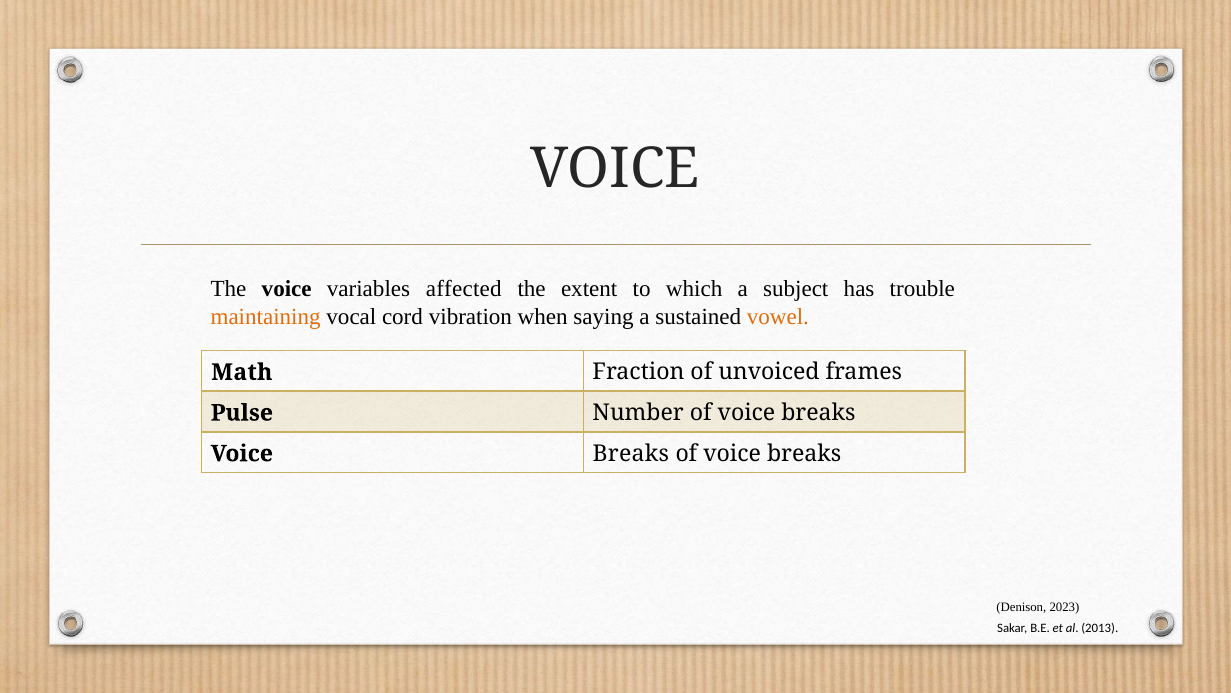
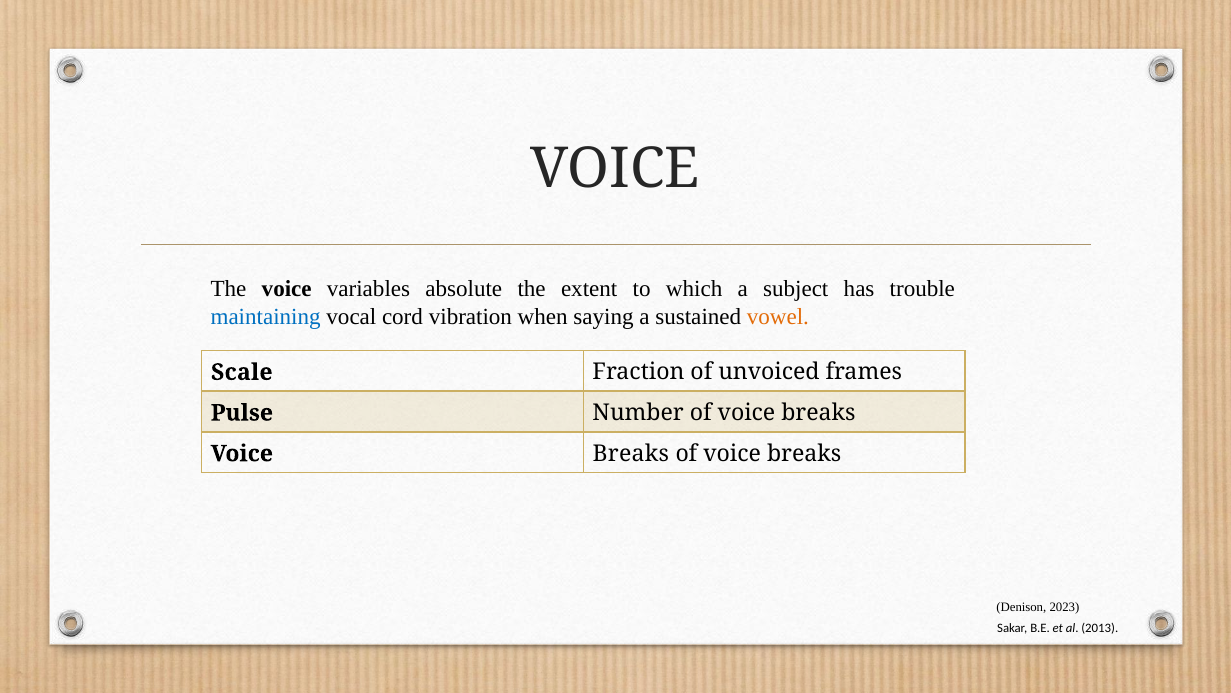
affected: affected -> absolute (464, 289)
maintaining colour: orange -> blue (266, 316)
Math: Math -> Scale (242, 372)
